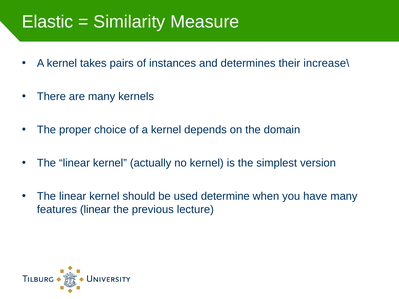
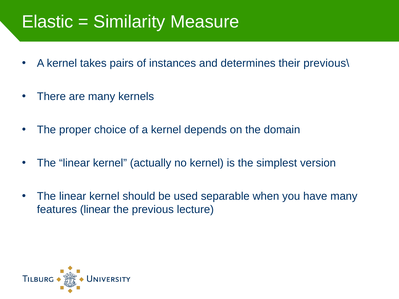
increase\: increase\ -> previous\ (326, 63)
determine: determine -> separable (225, 196)
